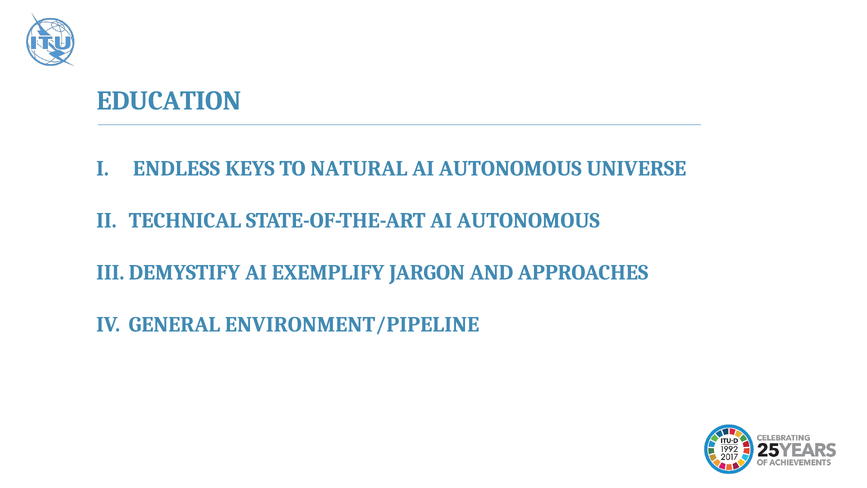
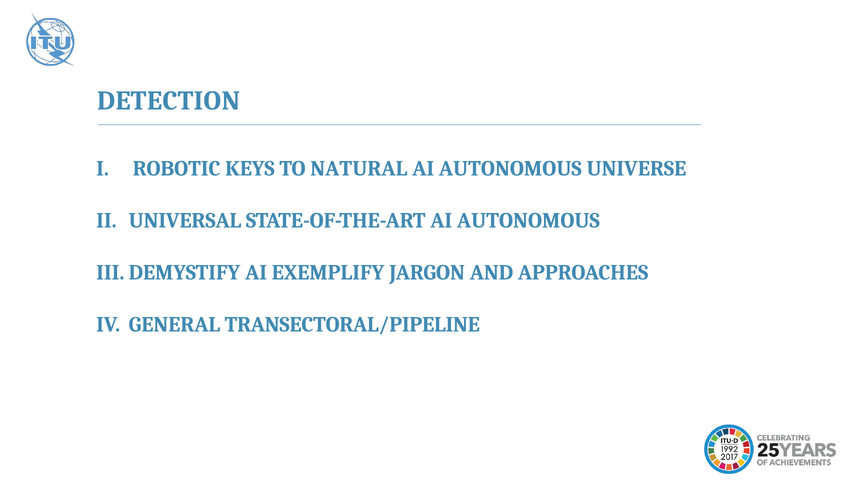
EDUCATION: EDUCATION -> DETECTION (169, 101)
ENDLESS: ENDLESS -> ROBOTIC (177, 168)
TECHNICAL: TECHNICAL -> UNIVERSAL (185, 220)
ENVIRONMENT/PIPELINE: ENVIRONMENT/PIPELINE -> TRANSECTORAL/PIPELINE (352, 324)
